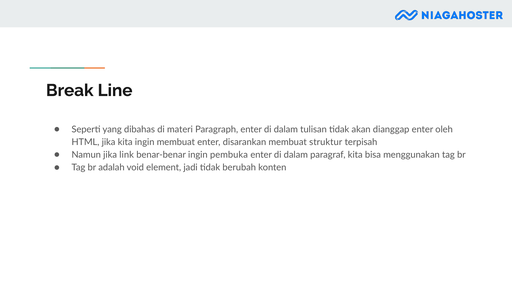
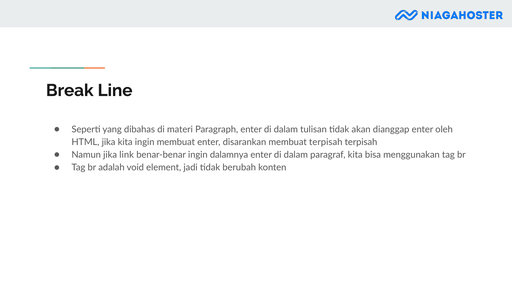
membuat struktur: struktur -> terpisah (326, 142)
pembuka: pembuka -> dalamnya (229, 155)
